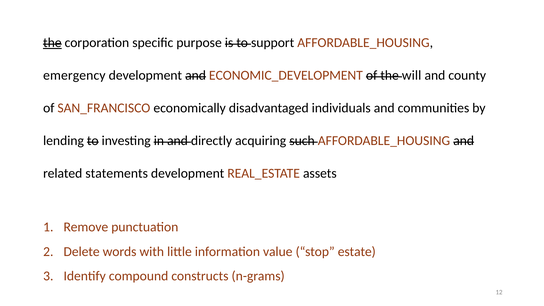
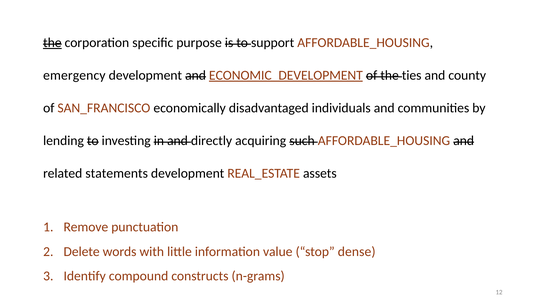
ECONOMIC_DEVELOPMENT underline: none -> present (286, 75)
will: will -> ties (412, 75)
estate: estate -> dense (357, 252)
